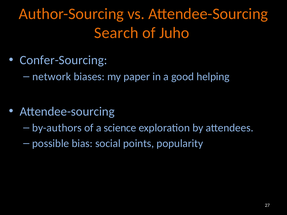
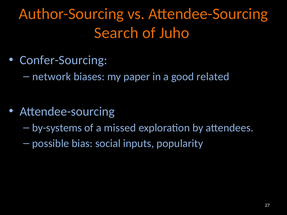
helping: helping -> related (213, 77)
by-authors: by-authors -> by-systems (57, 128)
science: science -> missed (120, 128)
points: points -> inputs (139, 144)
